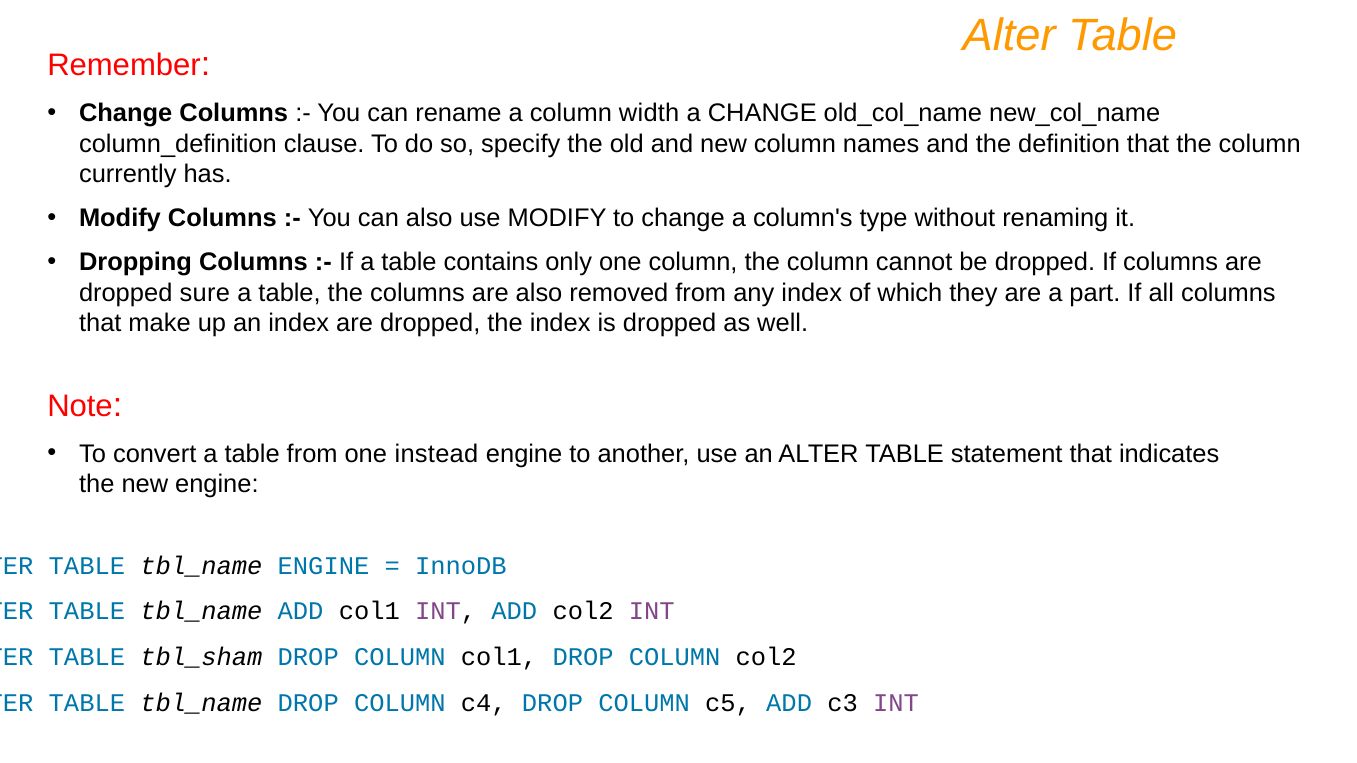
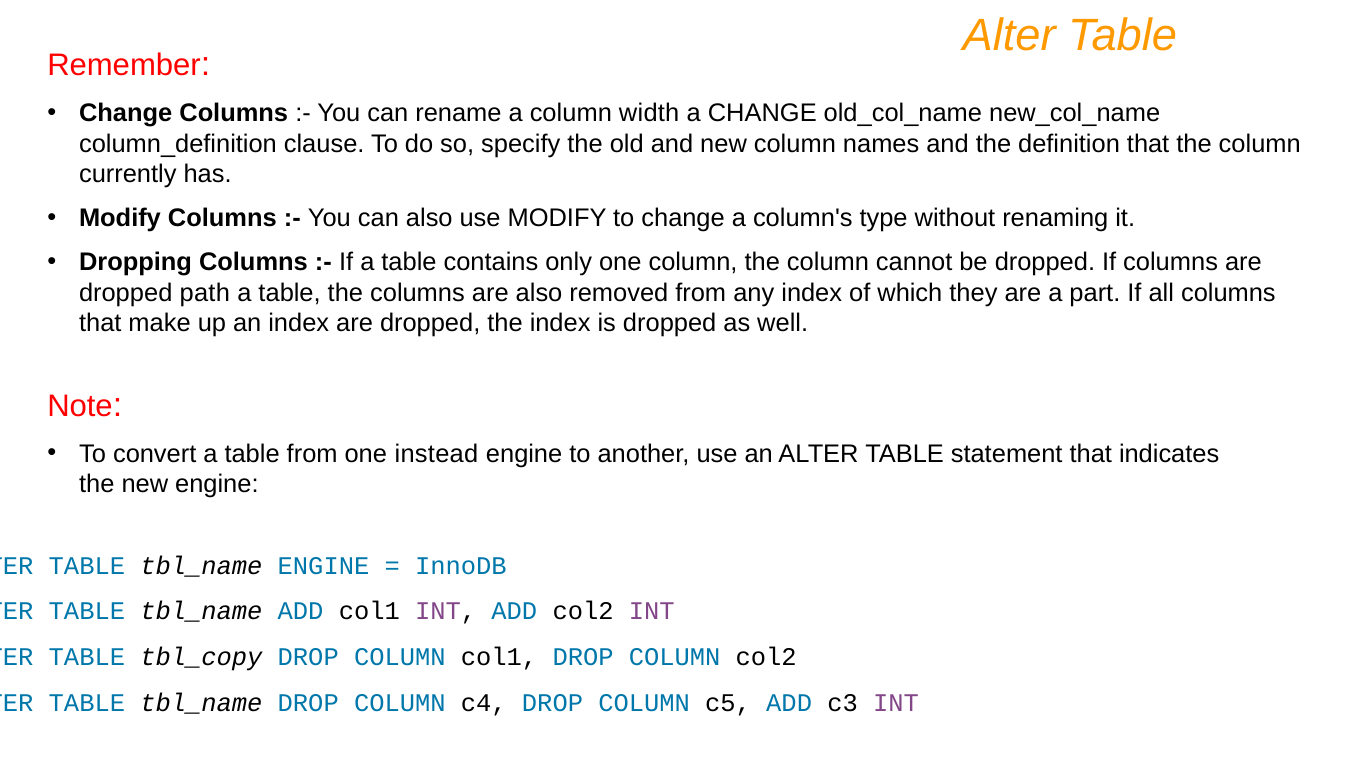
sure: sure -> path (205, 293)
tbl_sham: tbl_sham -> tbl_copy (201, 658)
